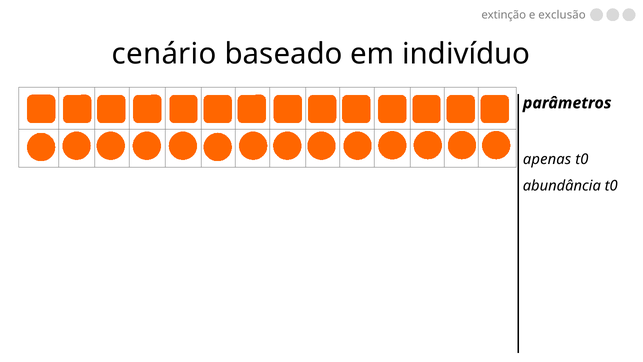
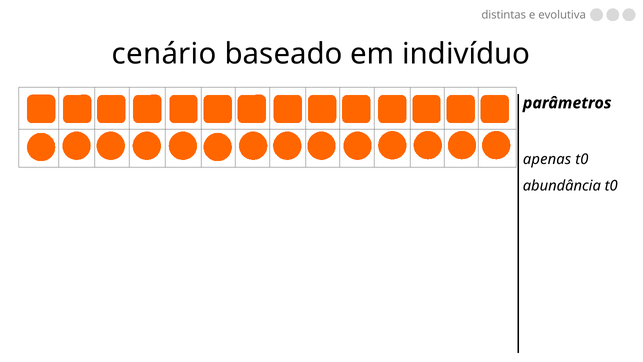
extinção: extinção -> distintas (504, 15)
exclusão: exclusão -> evolutiva (562, 15)
